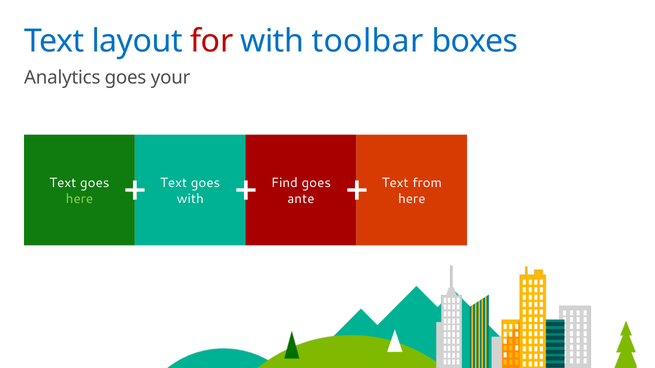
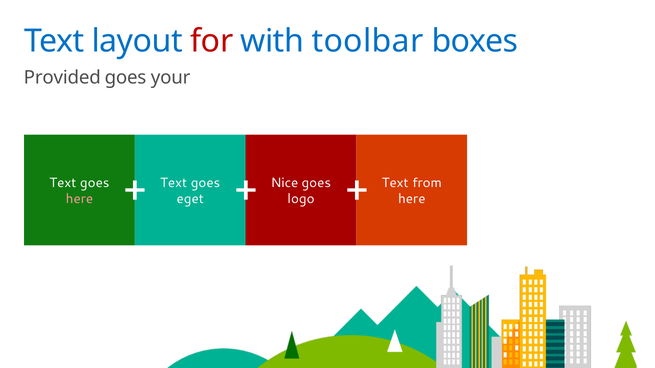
Analytics: Analytics -> Provided (62, 77)
Find: Find -> Nice (284, 183)
here colour: light green -> pink (79, 199)
with: with -> eget (190, 199)
ante: ante -> logo (301, 199)
